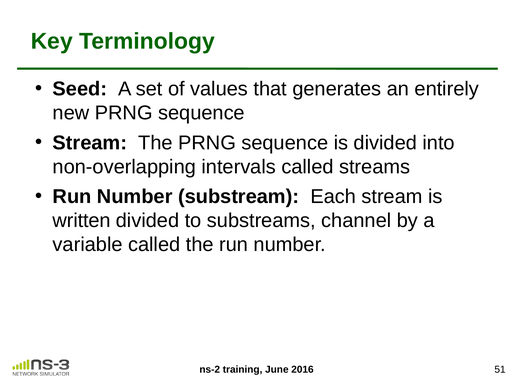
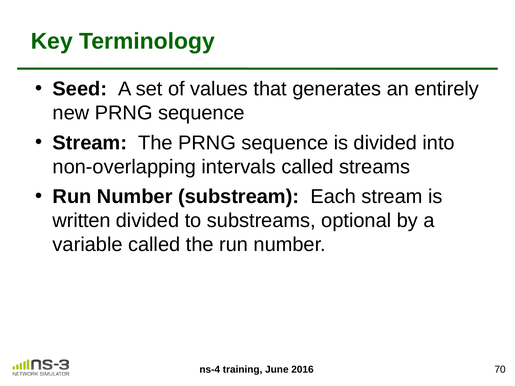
channel: channel -> optional (356, 221)
ns-2: ns-2 -> ns-4 (210, 370)
51: 51 -> 70 (500, 370)
